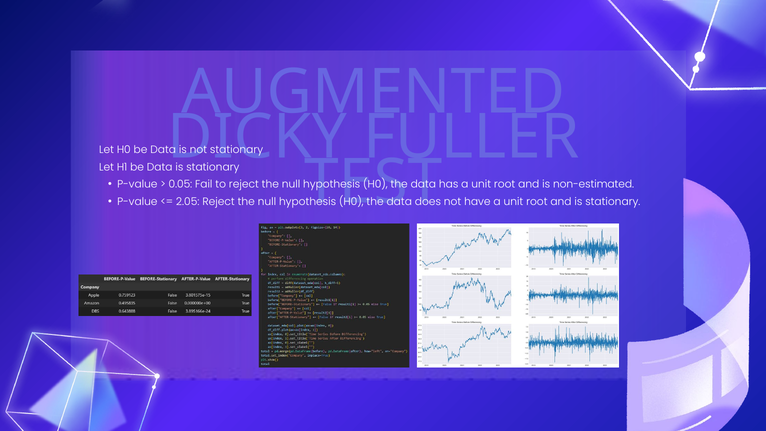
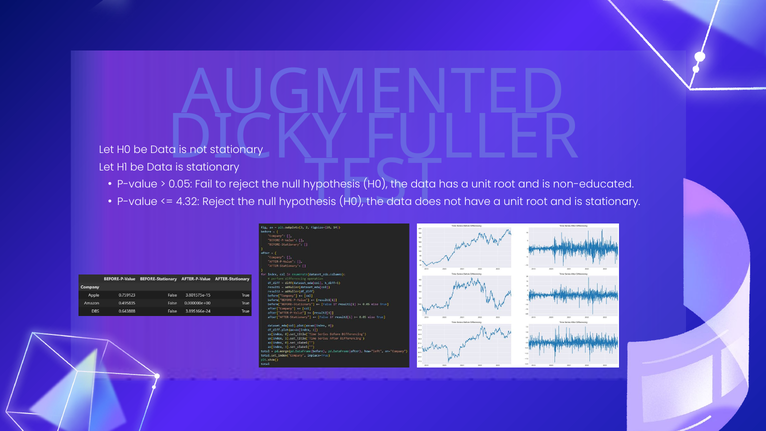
non-estimated: non-estimated -> non-educated (593, 184)
2.05: 2.05 -> 4.32 (188, 202)
